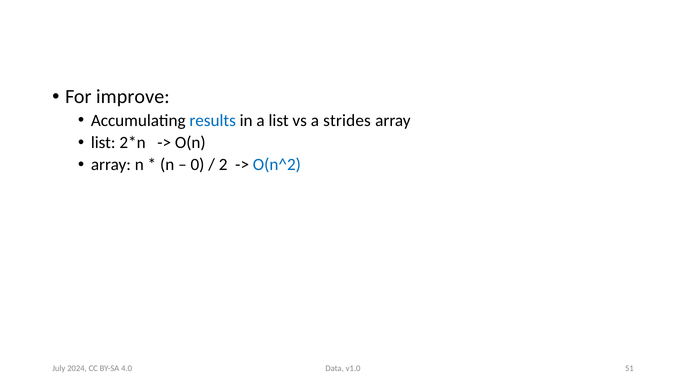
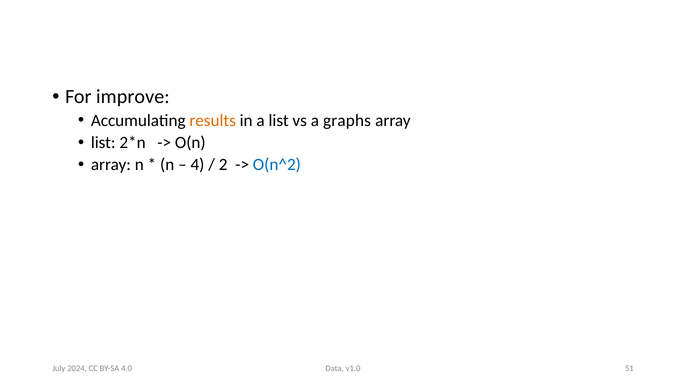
results colour: blue -> orange (213, 120)
strides: strides -> graphs (347, 120)
0: 0 -> 4 (197, 165)
